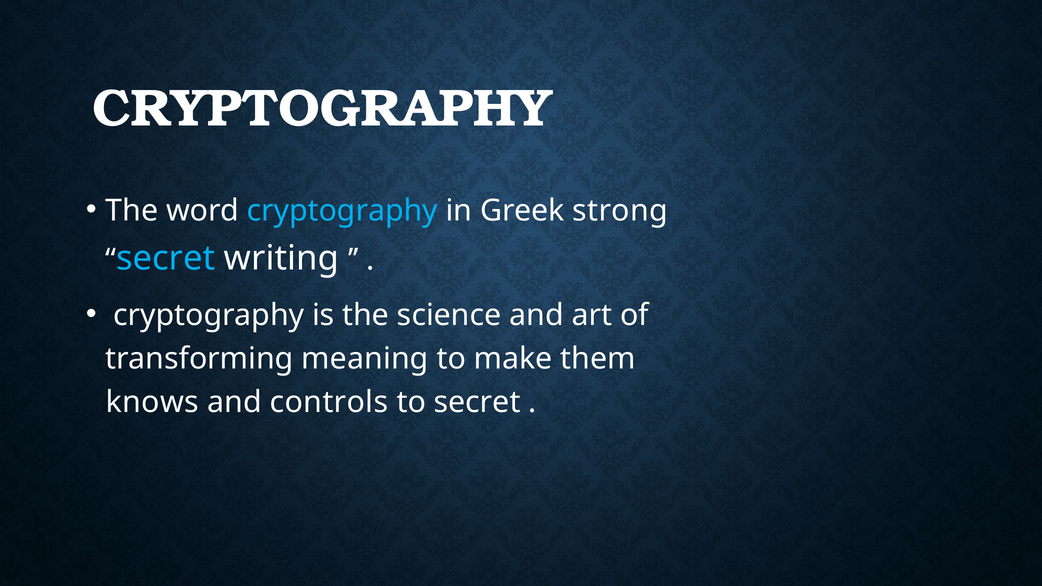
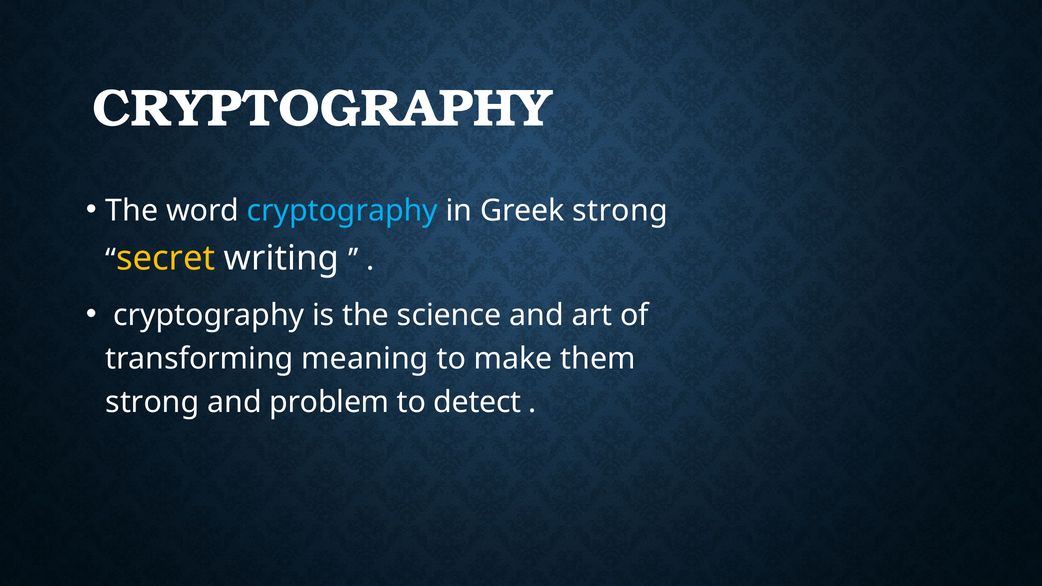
secret colour: light blue -> yellow (166, 258)
knows: knows -> strong (152, 402)
controls: controls -> problem (329, 402)
to secret: secret -> detect (477, 402)
